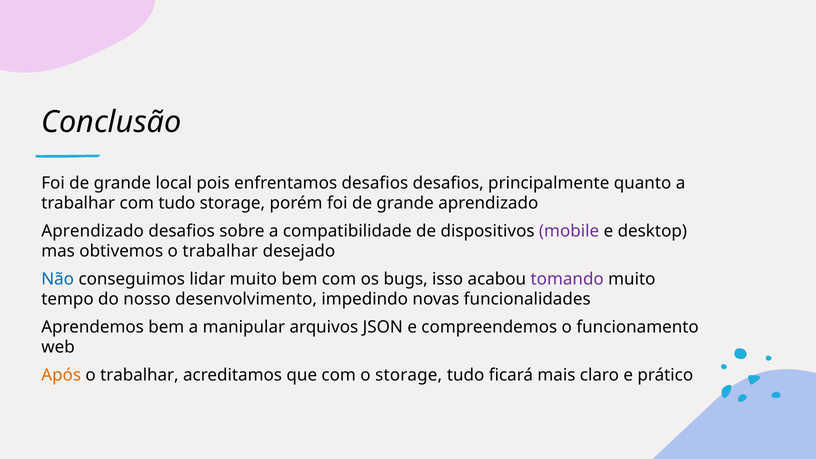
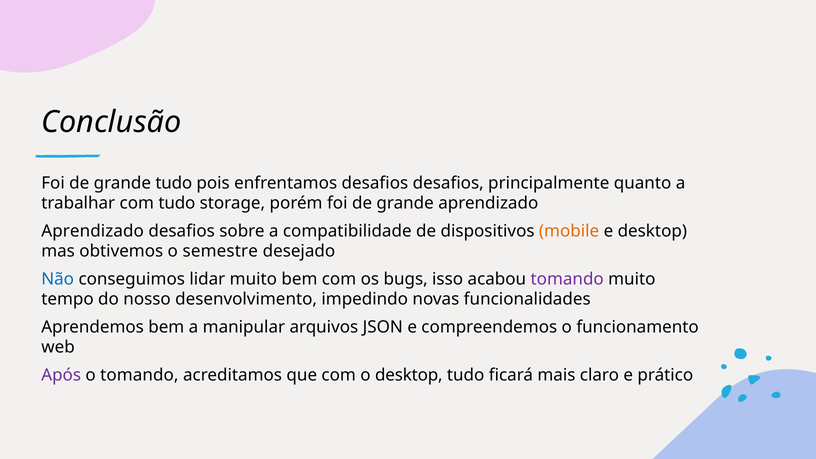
grande local: local -> tudo (174, 183)
mobile colour: purple -> orange (569, 231)
obtivemos o trabalhar: trabalhar -> semestre (220, 251)
Após colour: orange -> purple (61, 375)
trabalhar: trabalhar -> tomando (139, 375)
o storage: storage -> desktop (409, 375)
